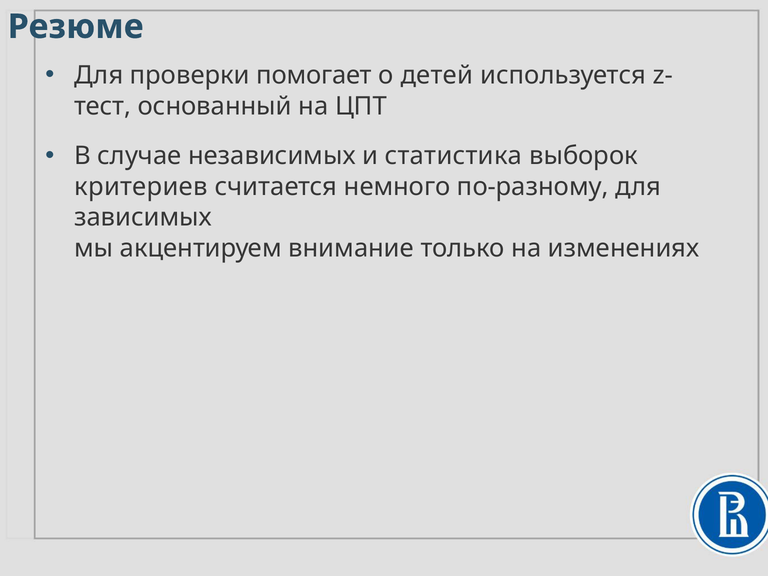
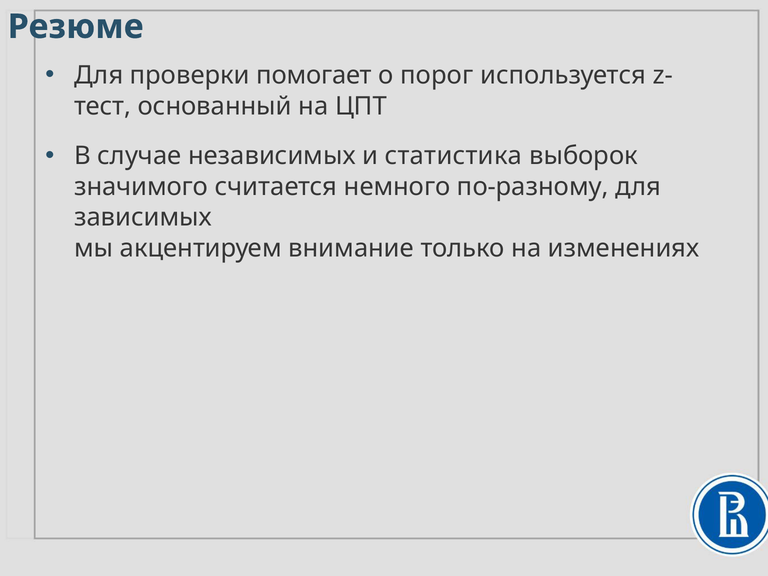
детей: детей -> порог (437, 75)
критериев: критериев -> значимого (141, 187)
